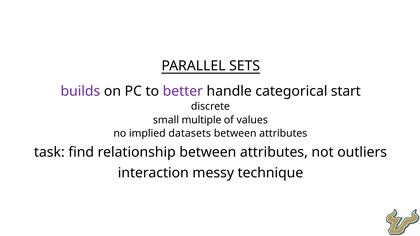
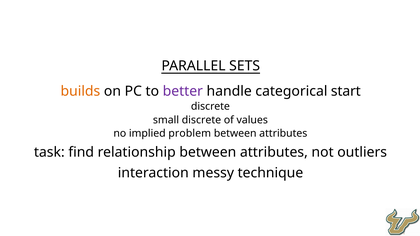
builds colour: purple -> orange (80, 91)
small multiple: multiple -> discrete (201, 120)
datasets: datasets -> problem (190, 134)
